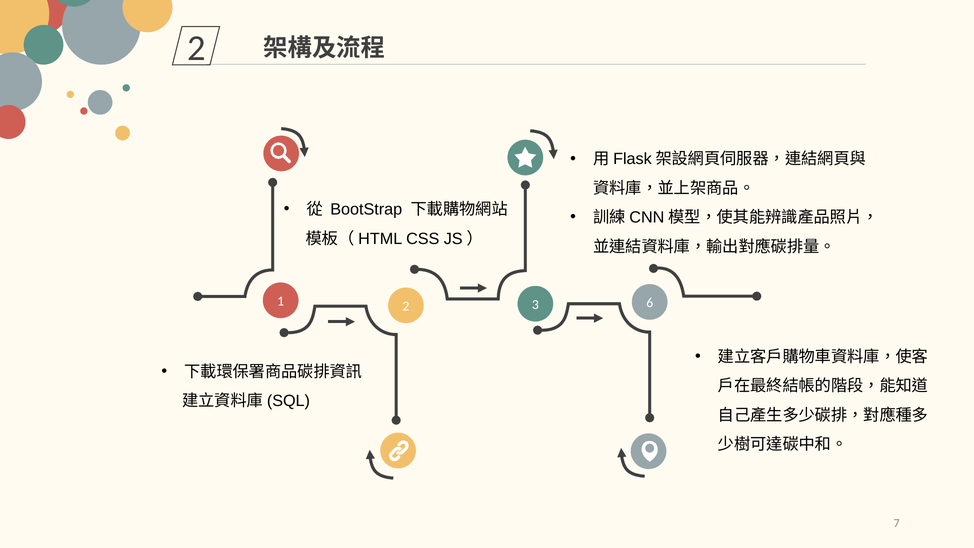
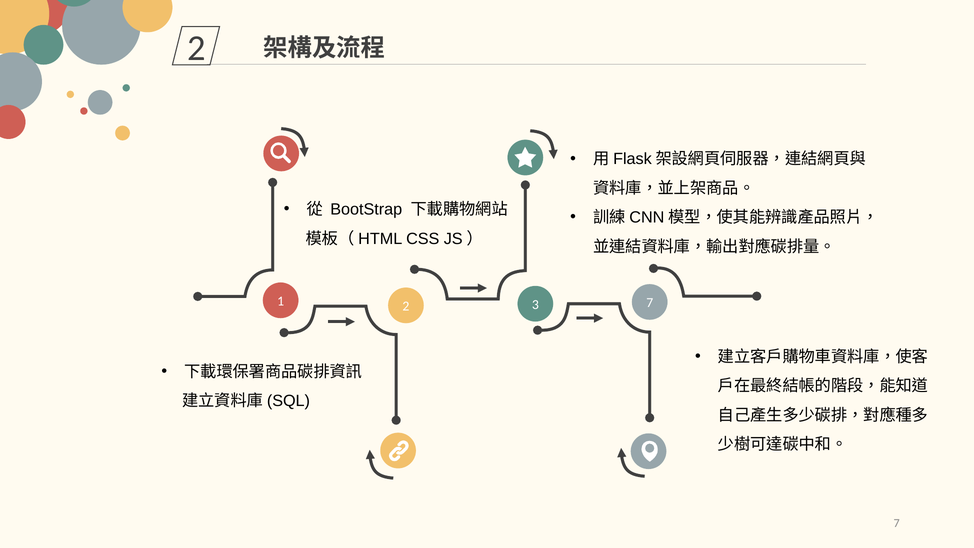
3 6: 6 -> 7 (650, 303)
